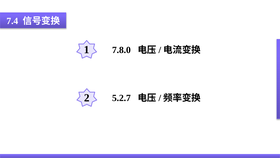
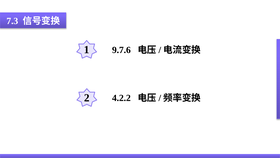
7.4: 7.4 -> 7.3 (12, 21)
7.8.0: 7.8.0 -> 9.7.6 (121, 50)
5.2.7: 5.2.7 -> 4.2.2 (121, 98)
